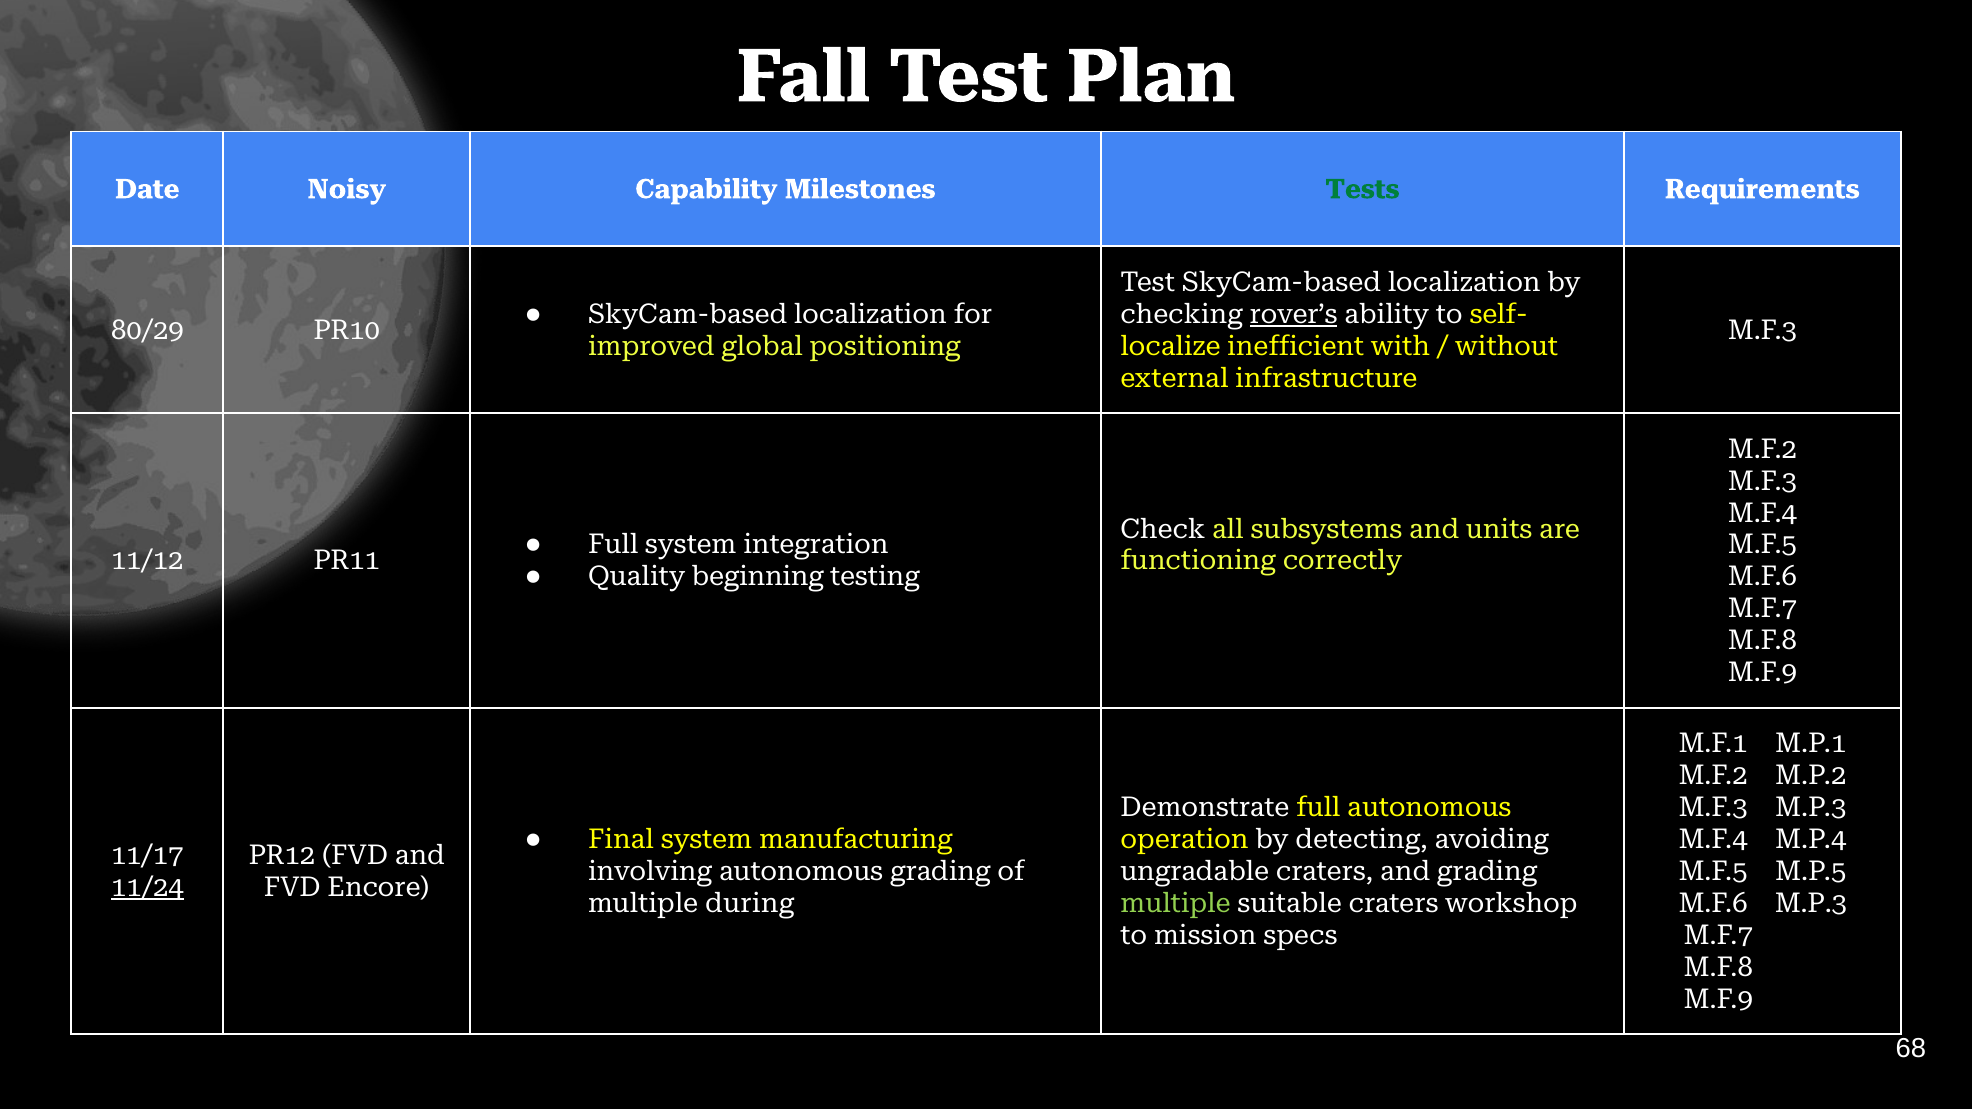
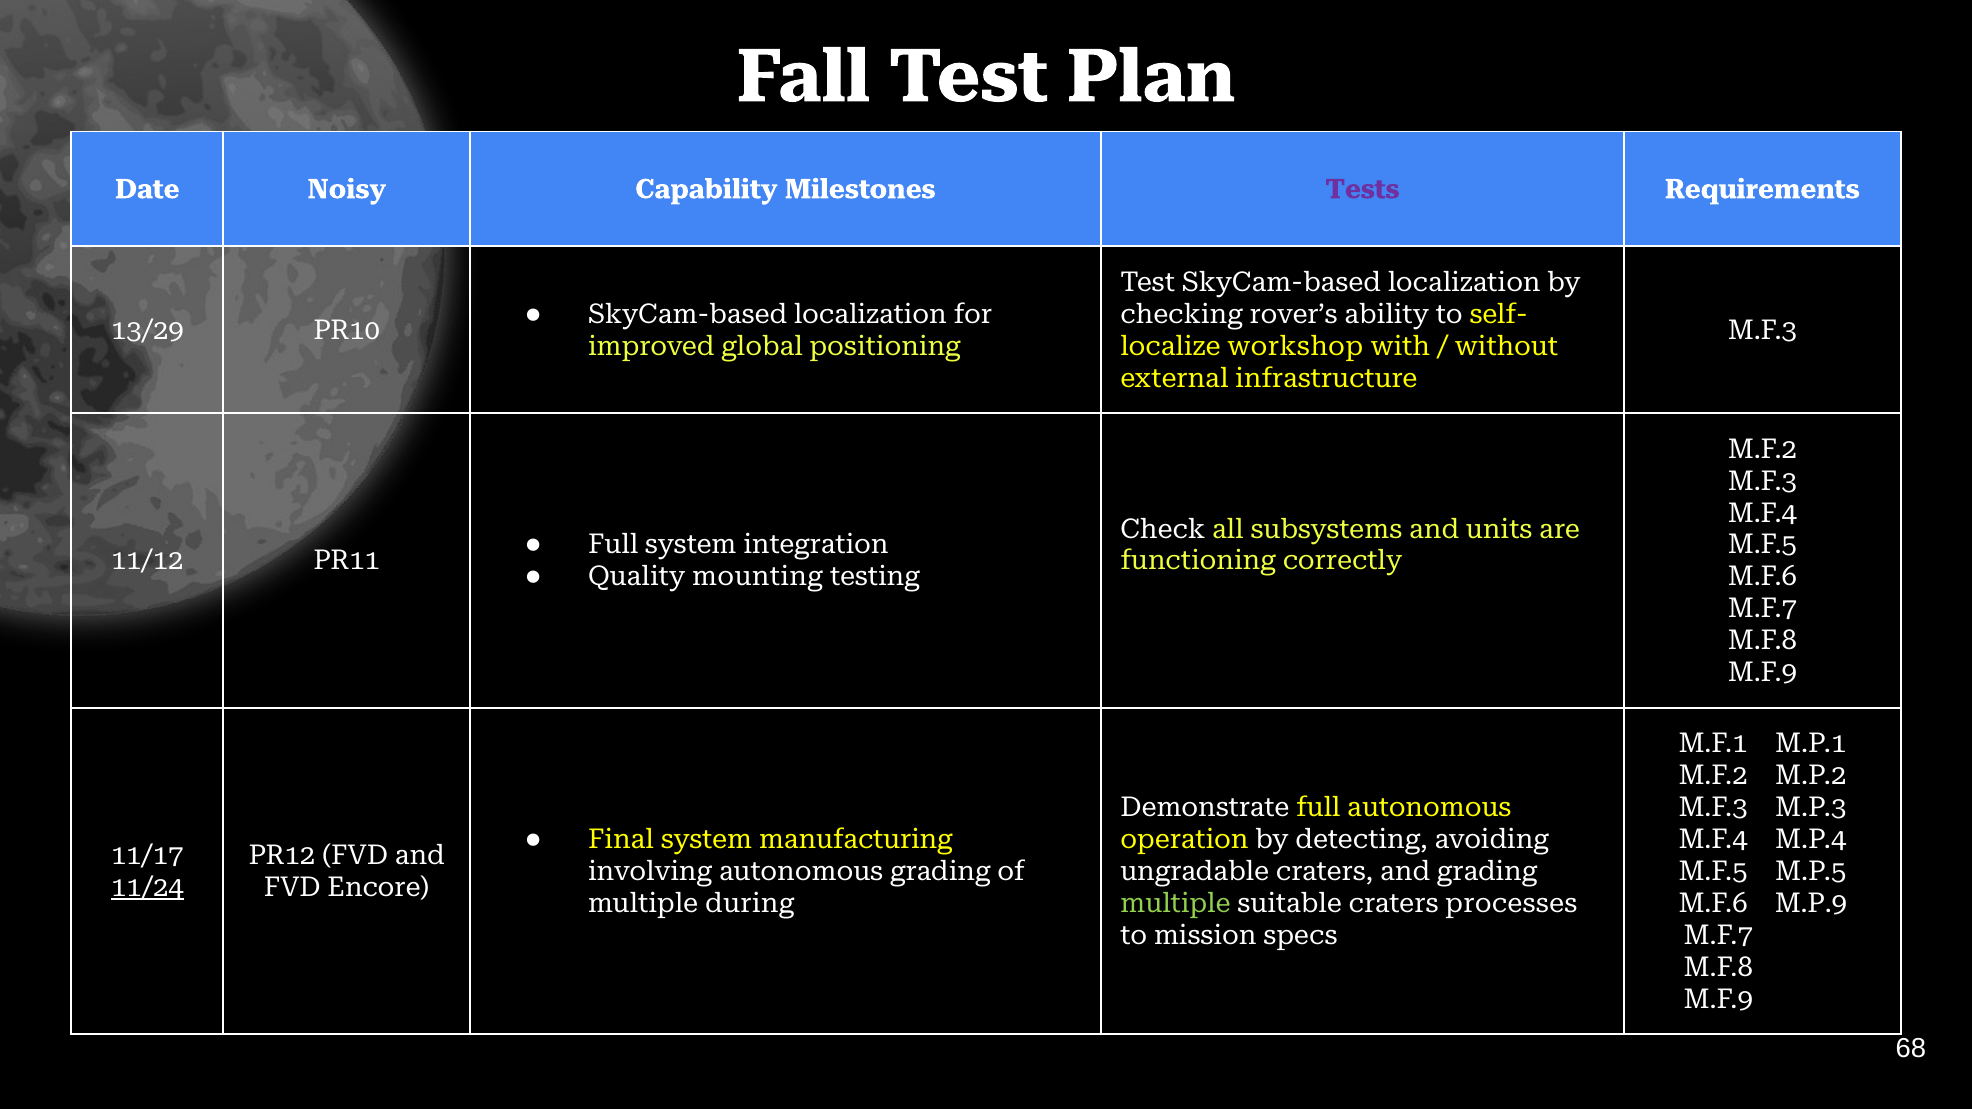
Tests colour: green -> purple (1362, 189)
rover’s underline: present -> none (1294, 314)
80/29: 80/29 -> 13/29 (147, 330)
inefficient: inefficient -> workshop (1295, 346)
beginning: beginning -> mounting (757, 577)
workshop: workshop -> processes (1511, 904)
M.F.6 M.P.3: M.P.3 -> M.P.9 (1811, 904)
